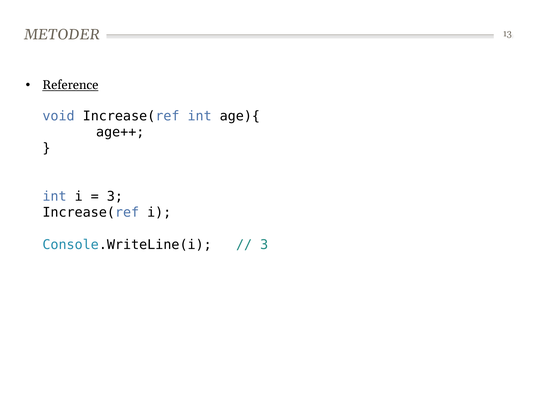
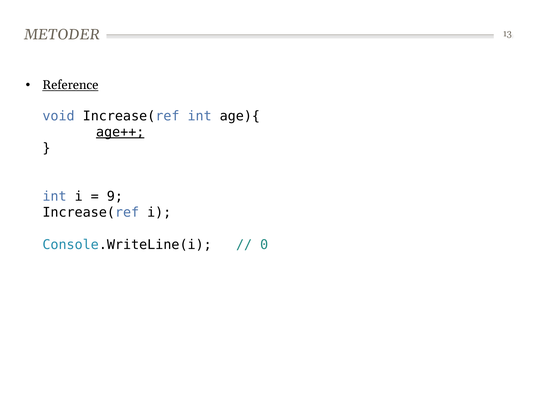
age++ underline: none -> present (120, 132)
3: 3 -> 9 (115, 196)
3: 3 -> 0 (264, 245)
